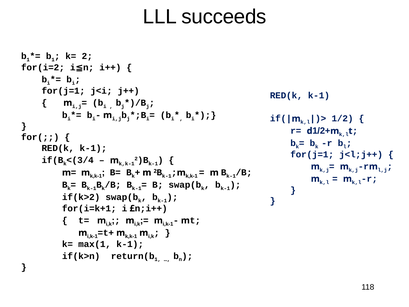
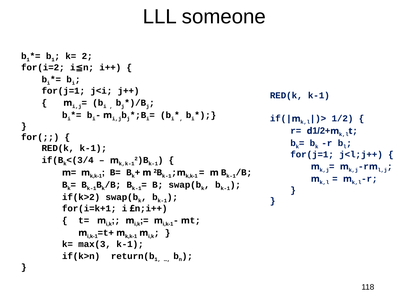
succeeds: succeeds -> someone (224, 17)
max(1: max(1 -> max(3 (95, 244)
